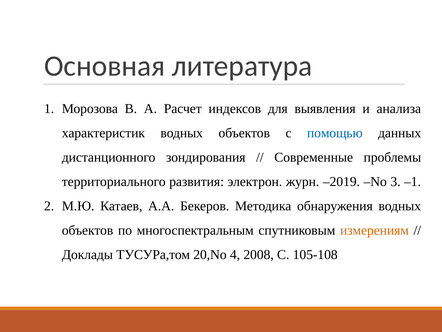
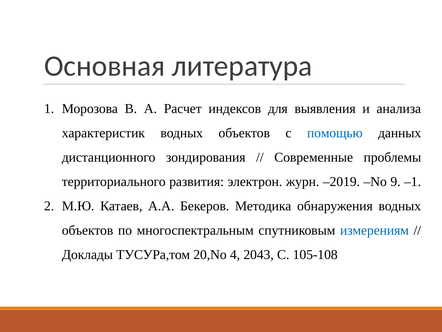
3: 3 -> 9 (396, 181)
измерениям colour: orange -> blue (374, 230)
2008: 2008 -> 2043 (259, 254)
